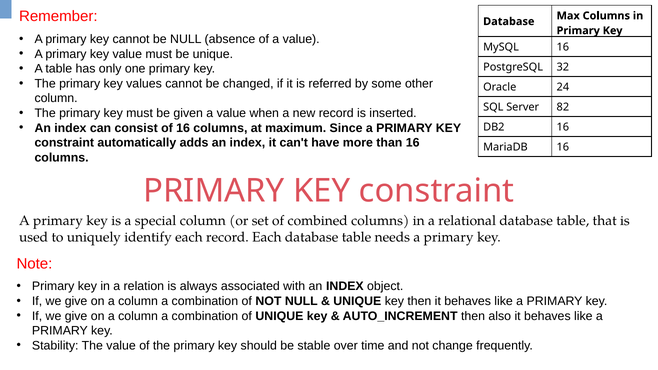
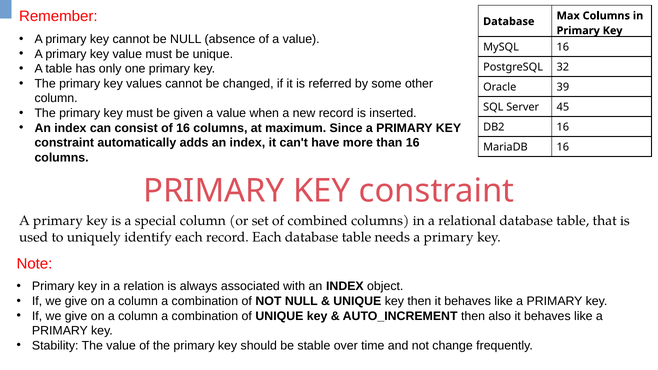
24: 24 -> 39 (563, 87)
82: 82 -> 45 (563, 107)
